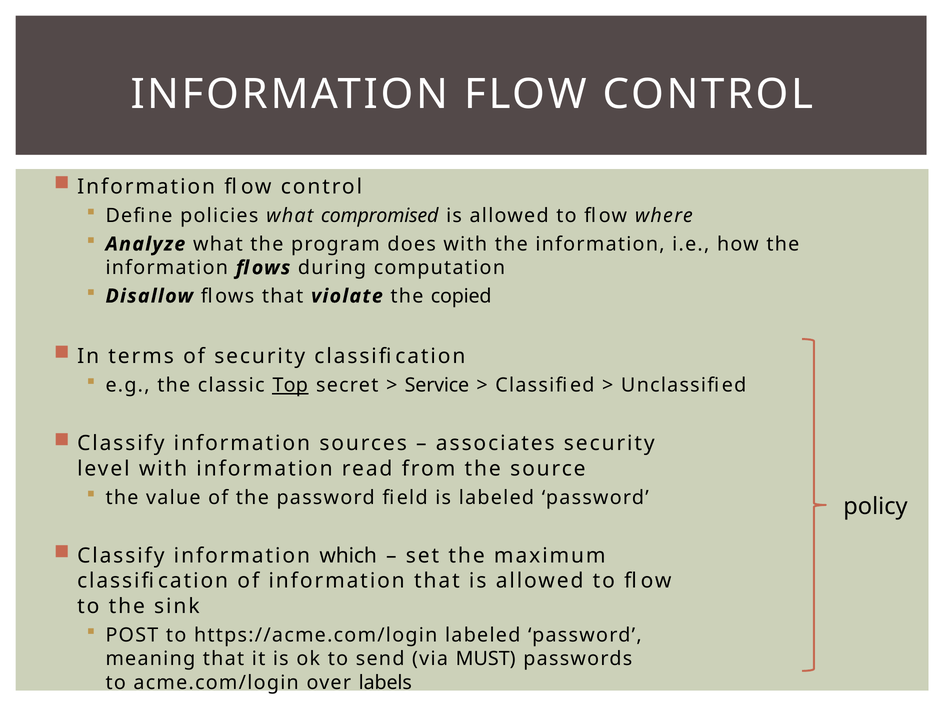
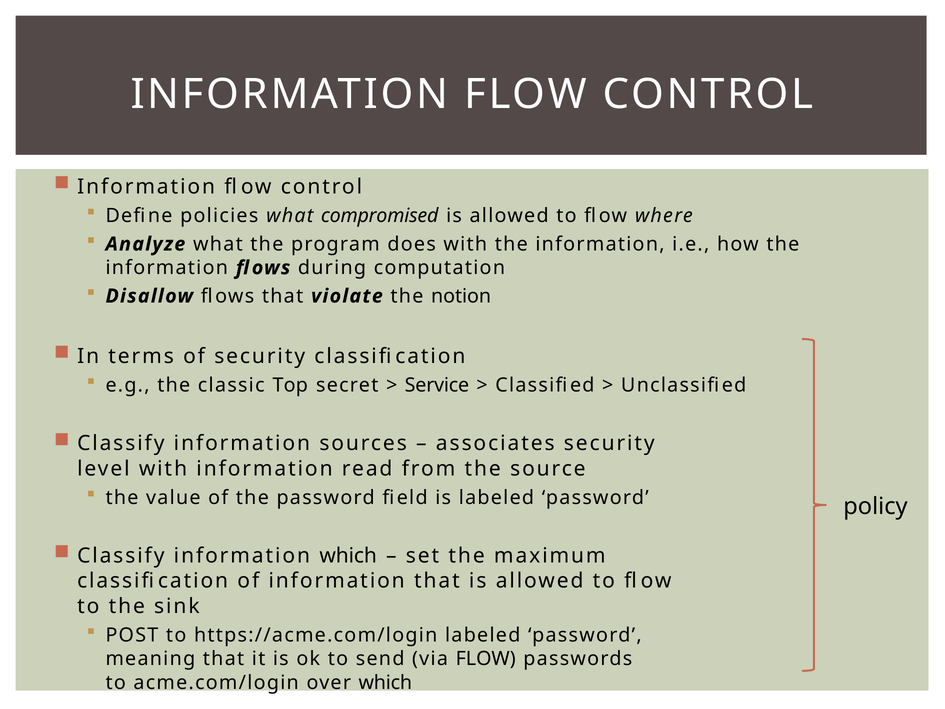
copied: copied -> notion (461, 296)
Top underline: present -> none (290, 385)
via MUST: MUST -> FLOW (486, 659)
over labels: labels -> which (385, 682)
